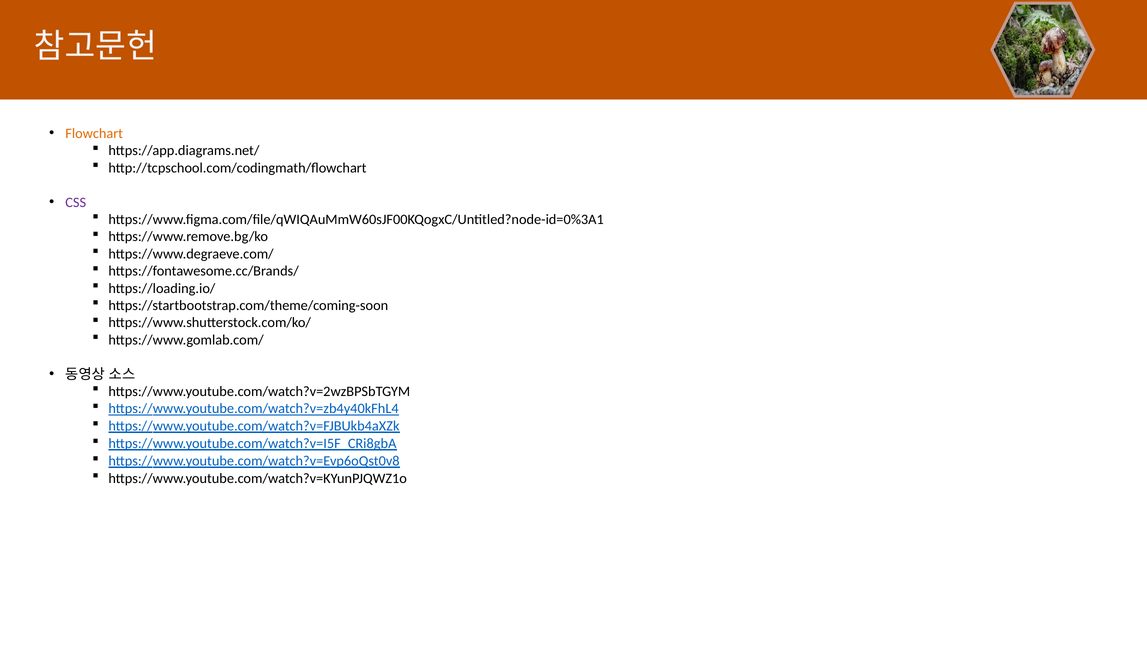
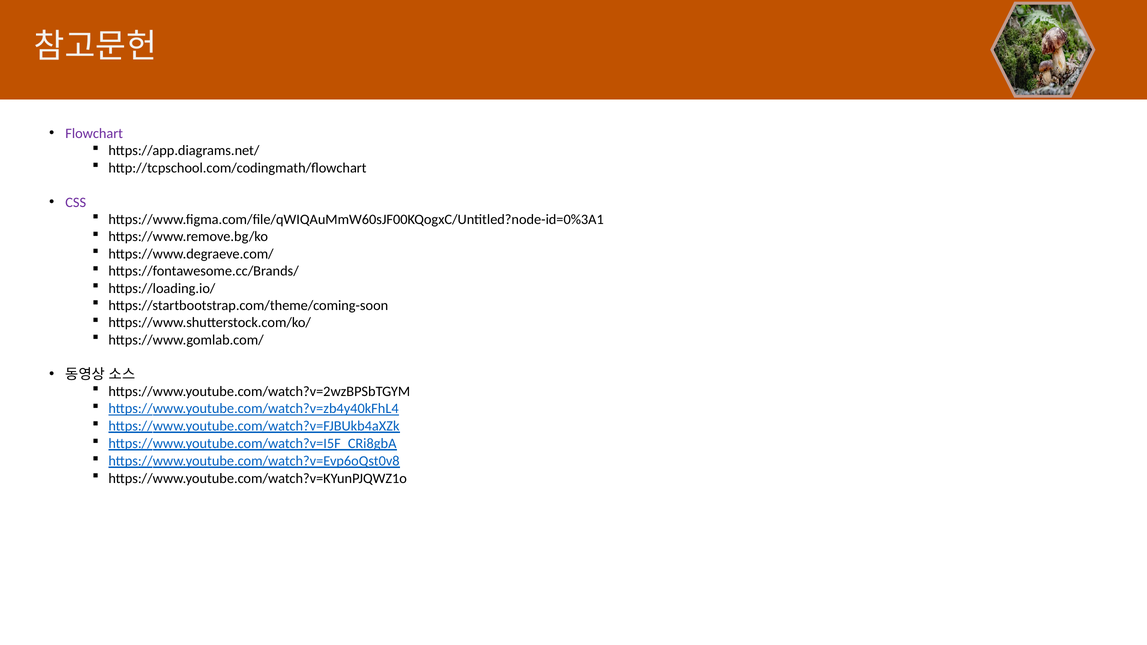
Flowchart colour: orange -> purple (94, 134)
